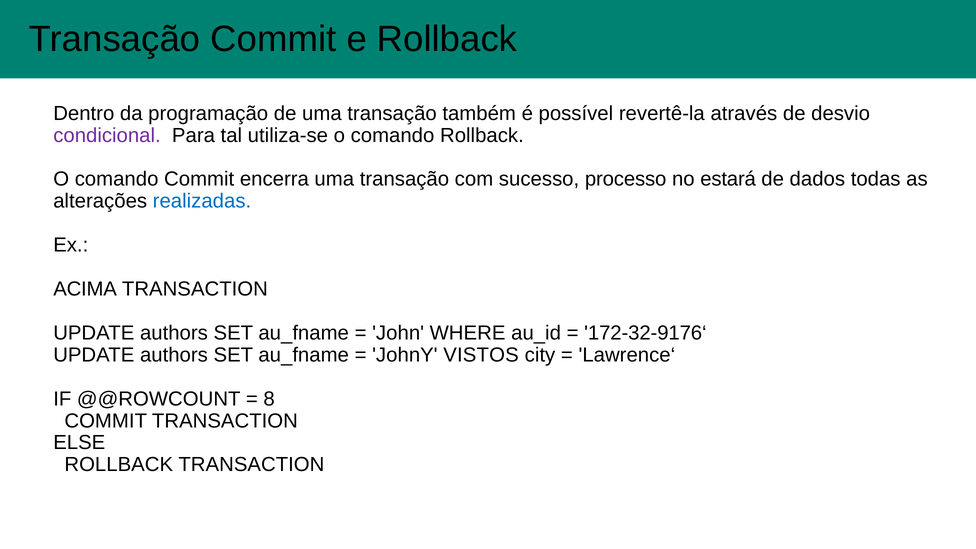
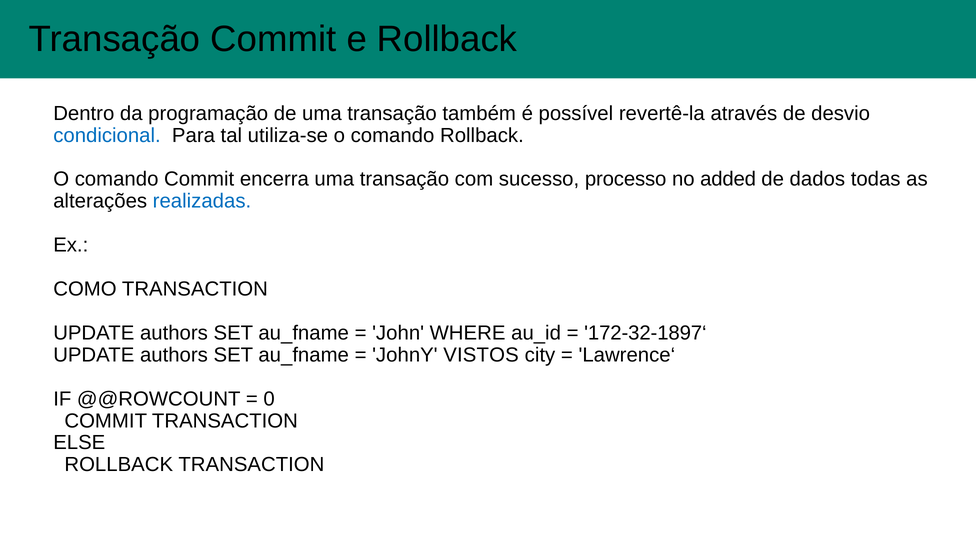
condicional colour: purple -> blue (107, 135)
estará: estará -> added (728, 179)
ACIMA: ACIMA -> COMO (85, 289)
172-32-9176‘: 172-32-9176‘ -> 172-32-1897‘ (645, 333)
8: 8 -> 0 (269, 399)
